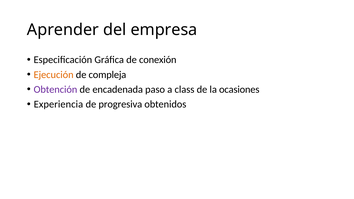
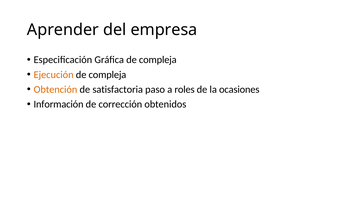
Gráfica de conexión: conexión -> compleja (158, 60)
Obtención colour: purple -> orange (55, 90)
encadenada: encadenada -> satisfactoria (118, 90)
class: class -> roles (185, 90)
Experiencia: Experiencia -> Información (59, 104)
progresiva: progresiva -> corrección (120, 104)
